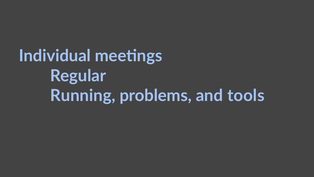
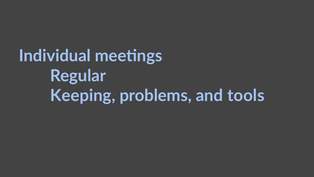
Running: Running -> Keeping (83, 96)
